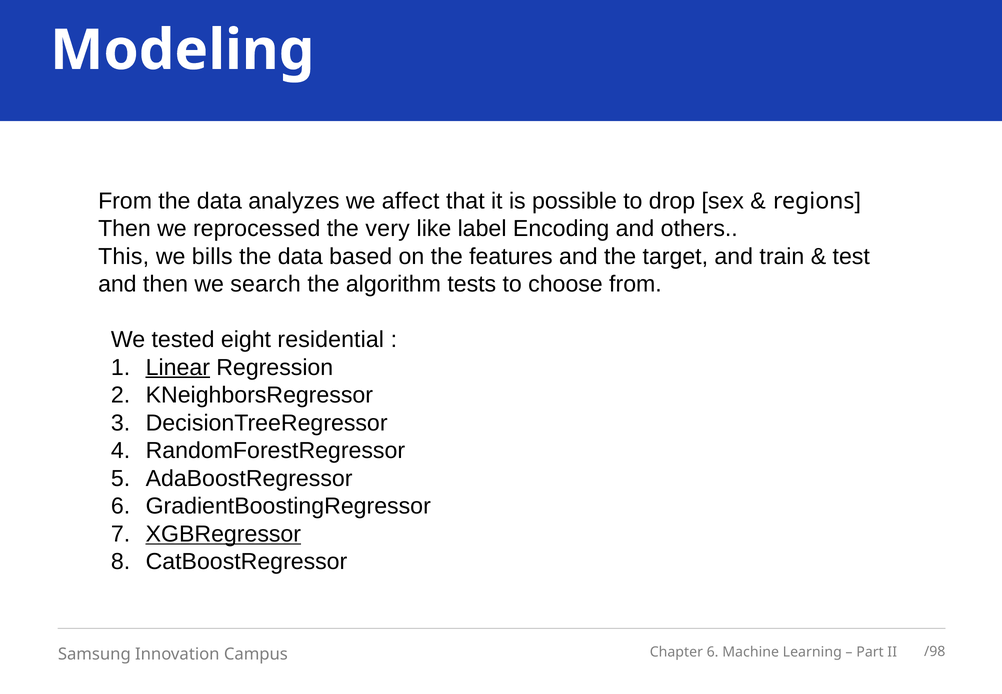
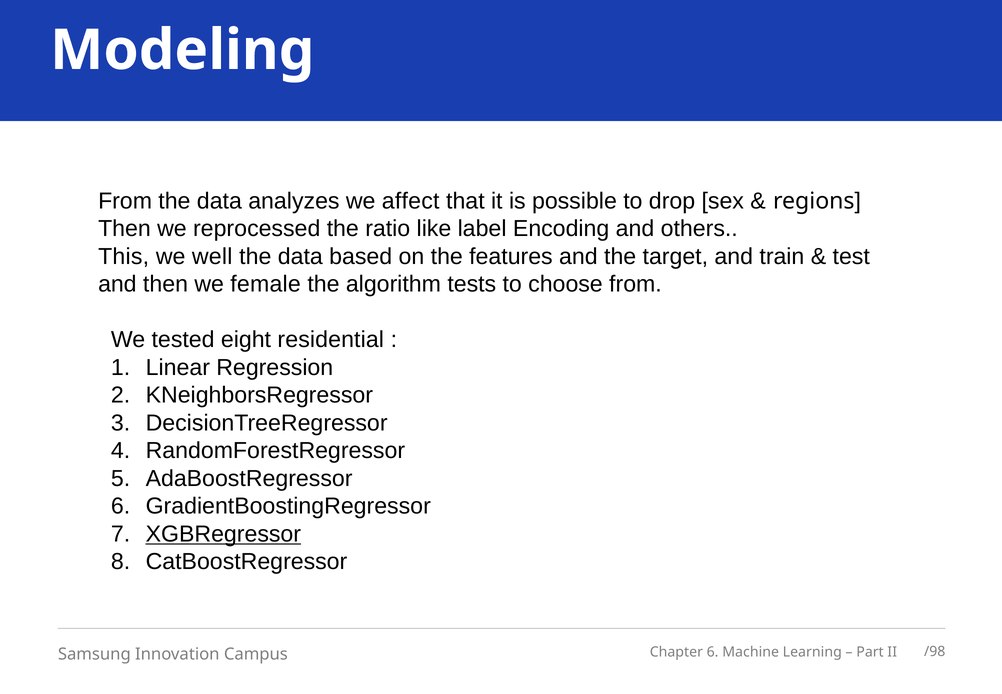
very: very -> ratio (388, 229)
bills: bills -> well (212, 257)
search: search -> female (266, 284)
Linear underline: present -> none (178, 367)
